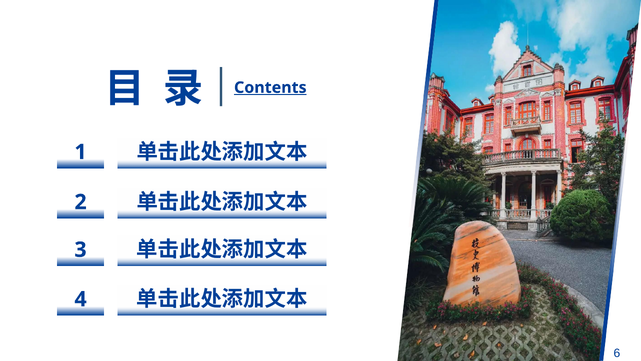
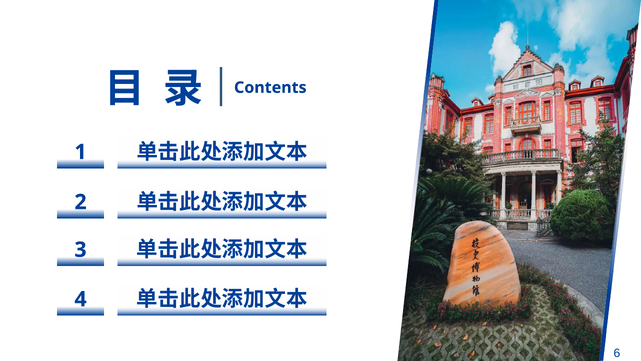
Contents underline: present -> none (270, 87)
